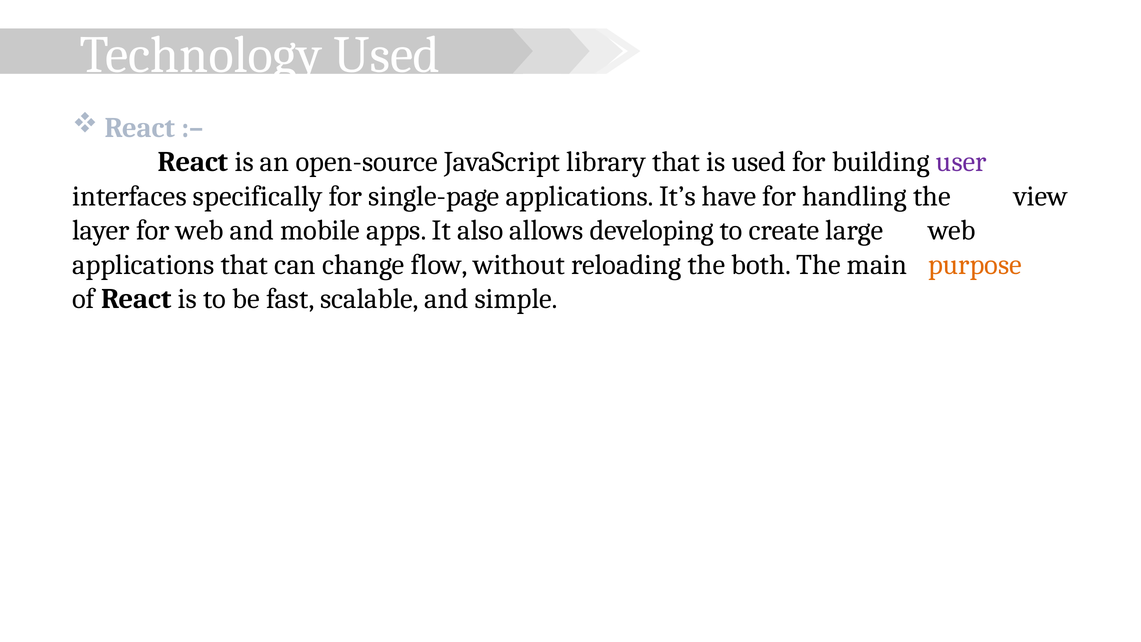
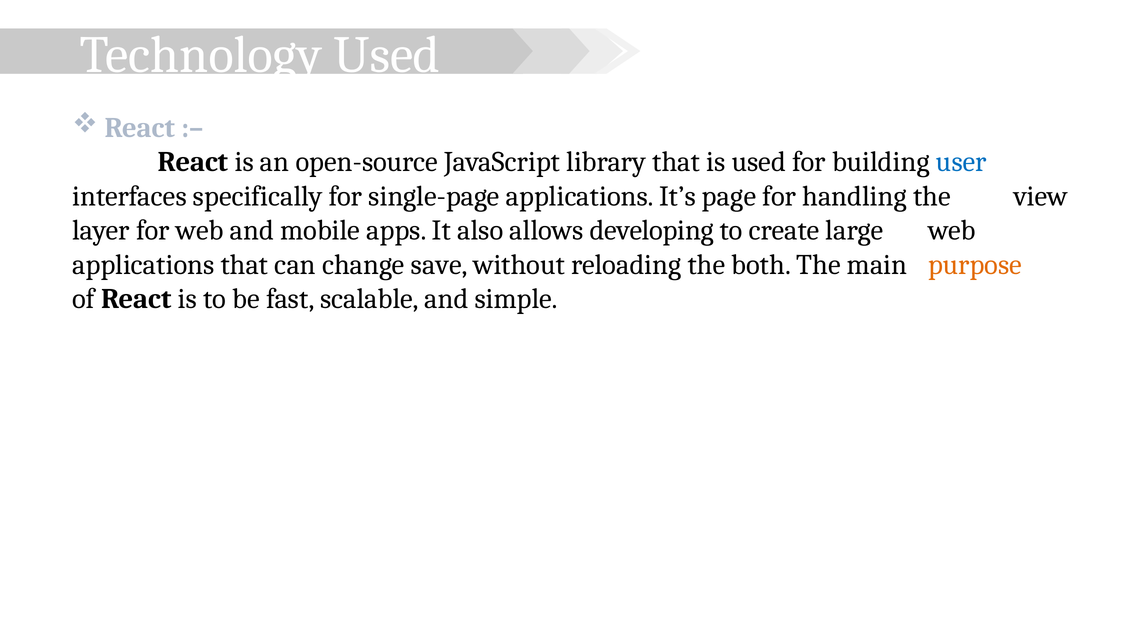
user colour: purple -> blue (961, 162)
have: have -> page (729, 196)
flow: flow -> save (439, 265)
